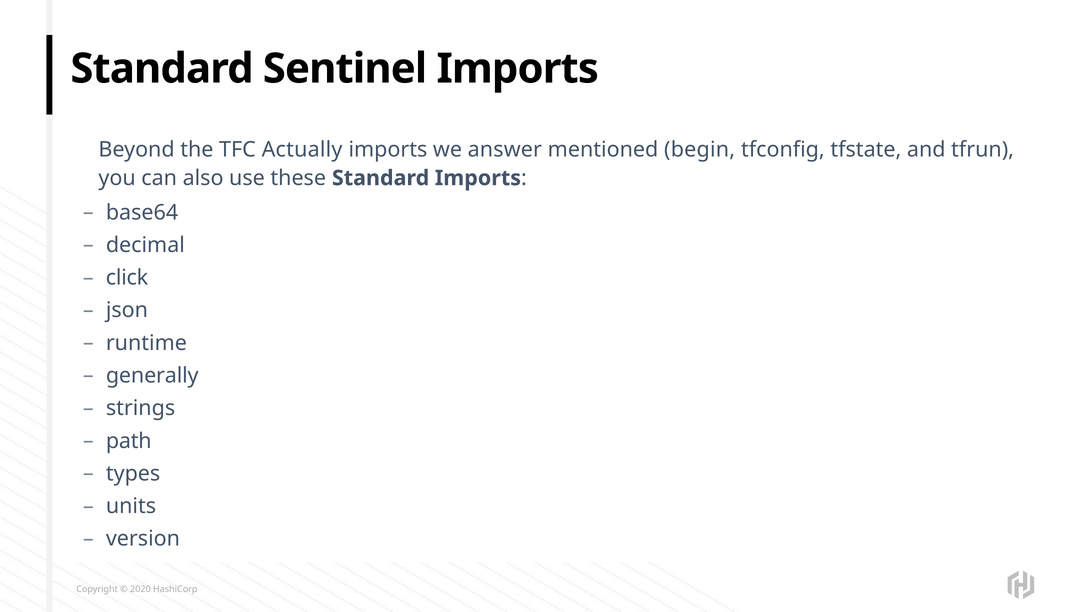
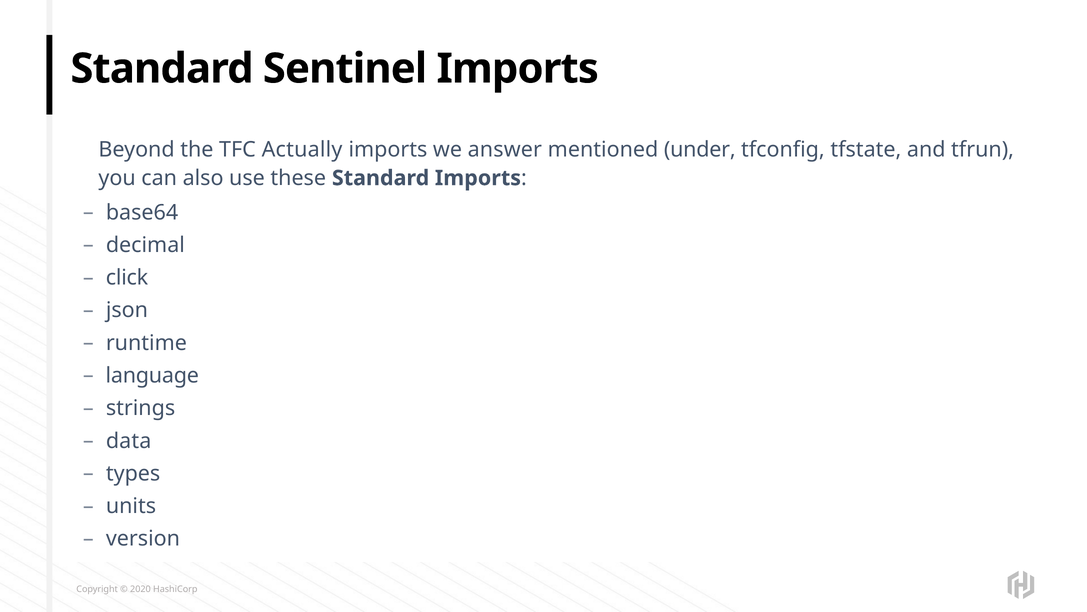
begin: begin -> under (700, 150)
generally: generally -> language (152, 375)
path: path -> data (129, 441)
